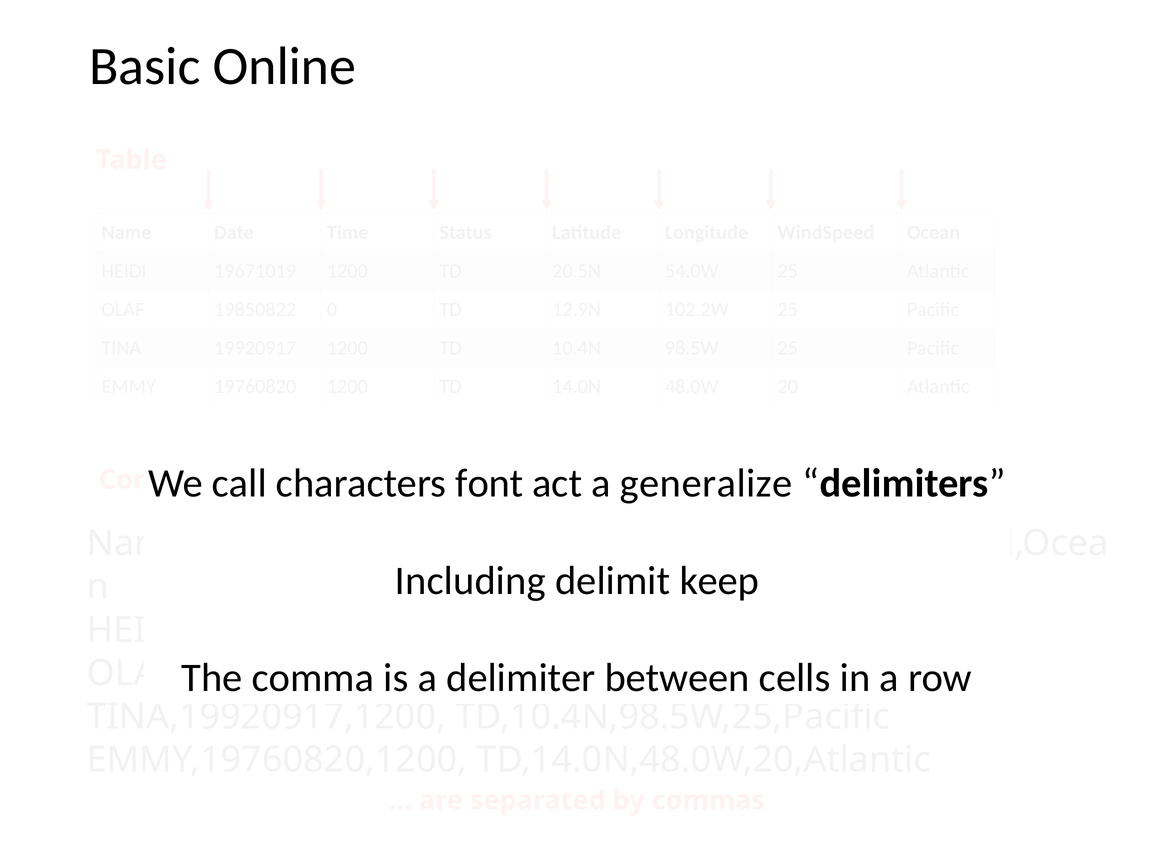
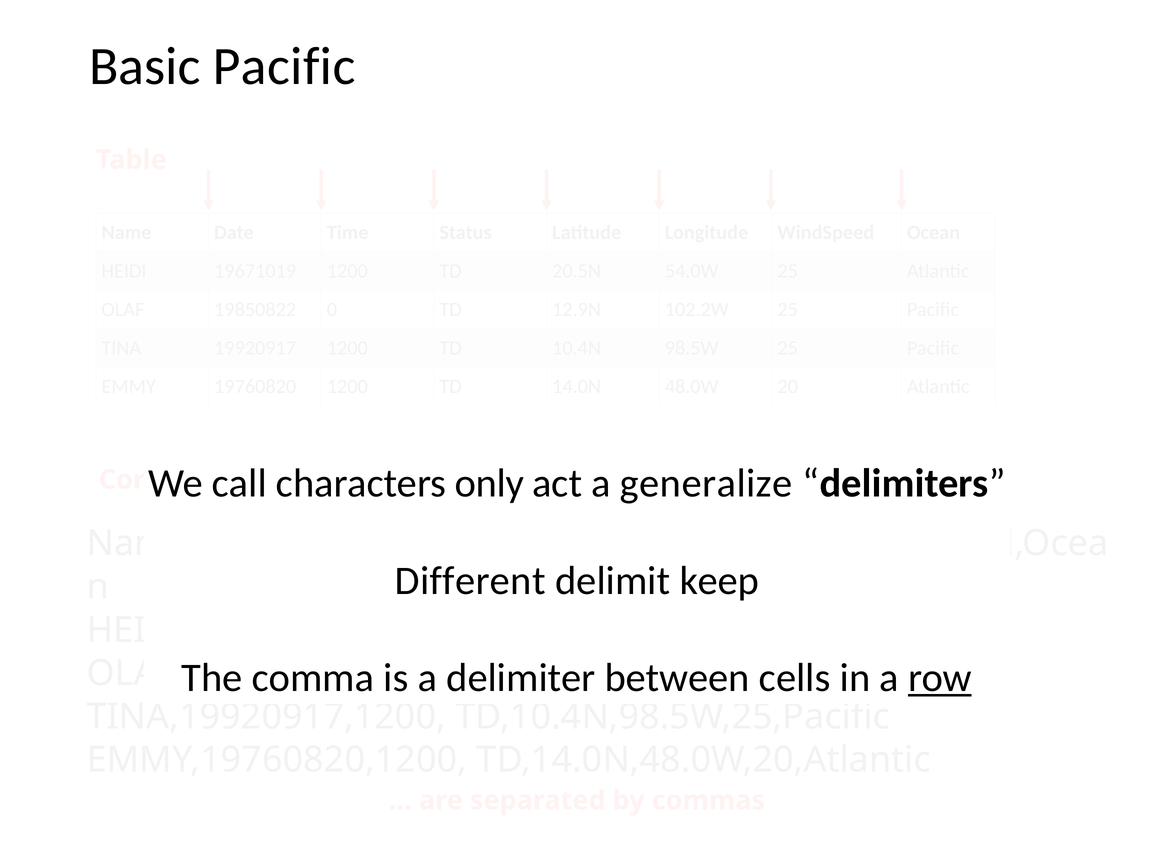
Basic Online: Online -> Pacific (284, 66)
font: font -> only (489, 484)
Including: Including -> Different (470, 581)
row underline: none -> present (940, 678)
